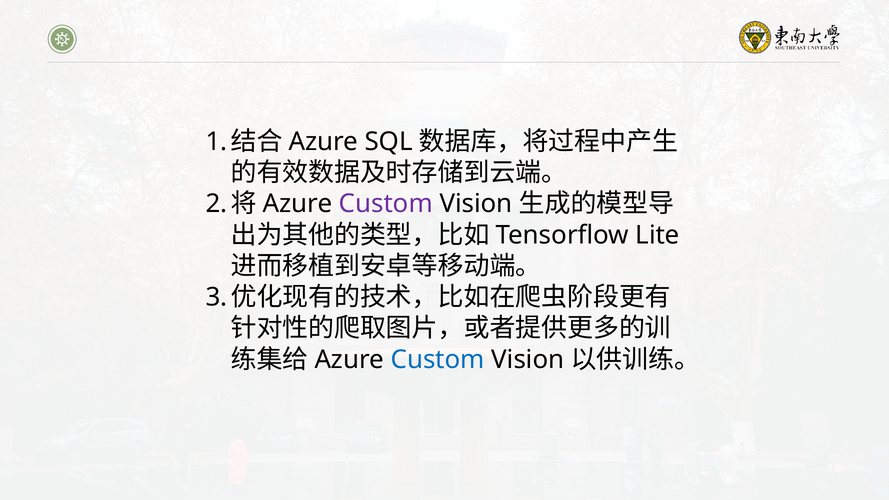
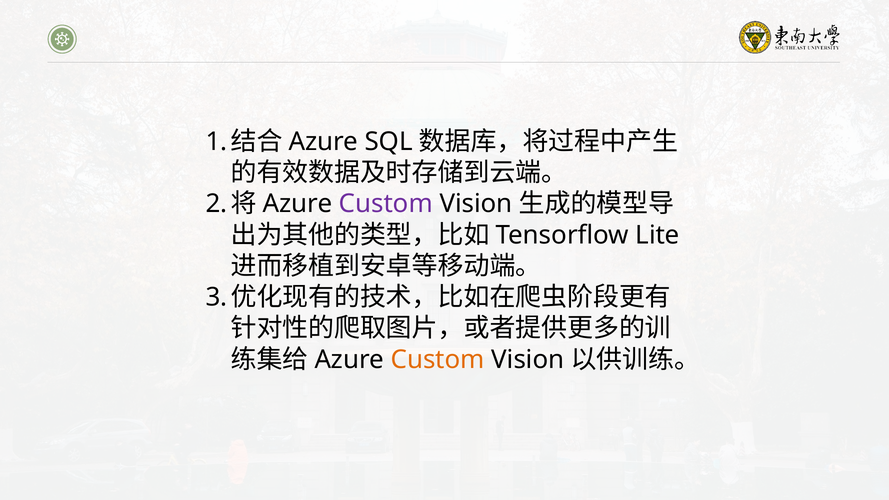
Custom colour: blue -> orange (438, 360)
